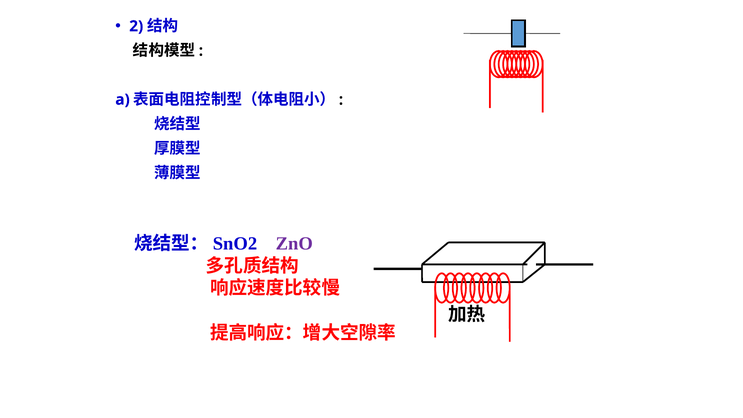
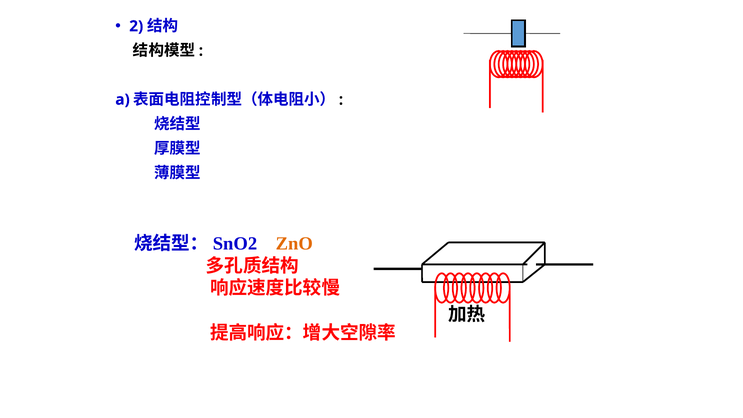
ZnO colour: purple -> orange (294, 244)
